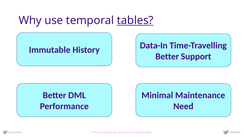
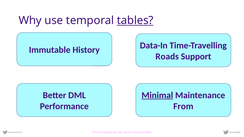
Better: Better -> Roads (167, 57)
Minimal underline: none -> present (157, 95)
Need: Need -> From (183, 106)
